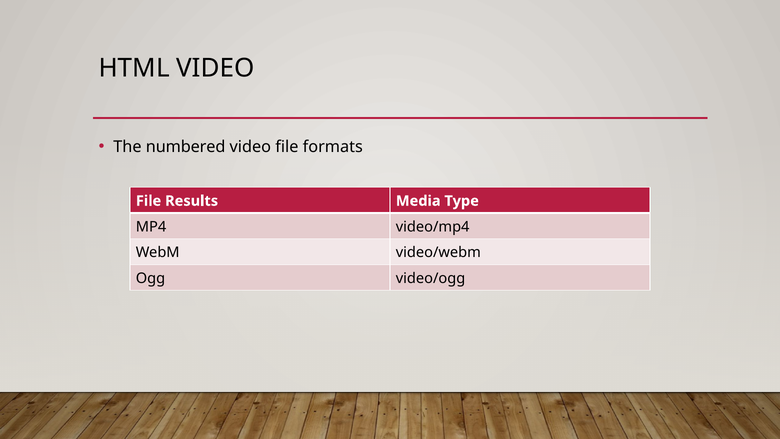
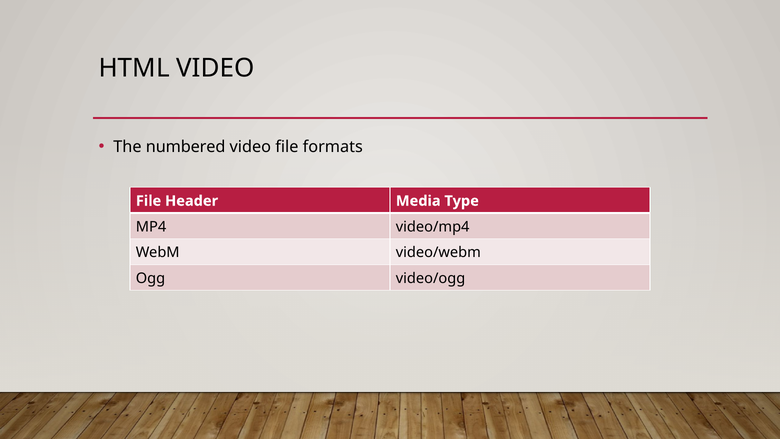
Results: Results -> Header (192, 201)
